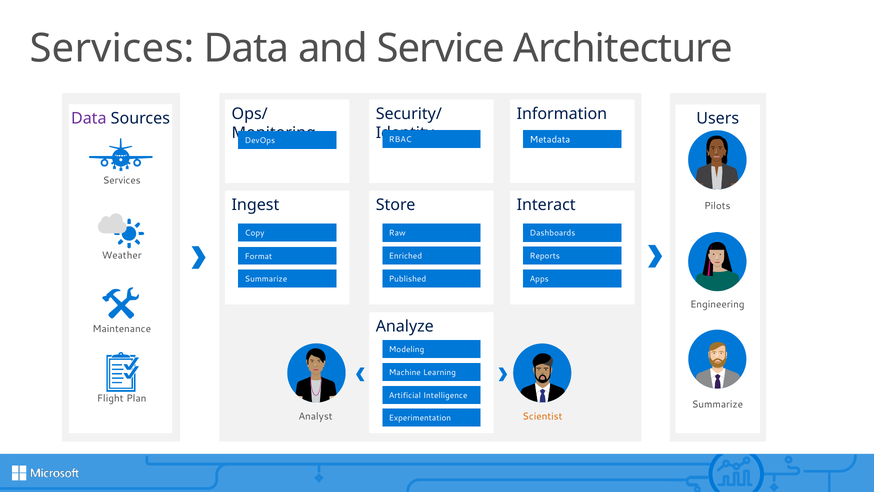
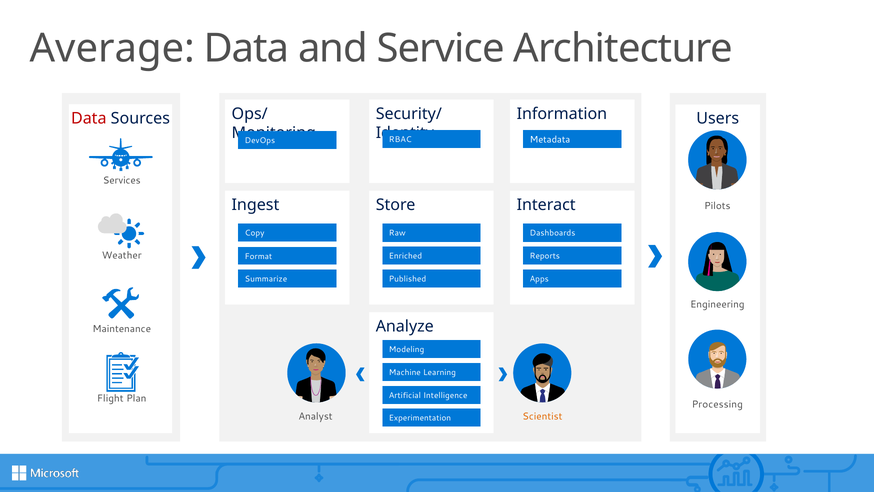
Services: Services -> Average (112, 49)
Data colour: purple -> red (89, 118)
Summarize: Summarize -> Processing (717, 404)
